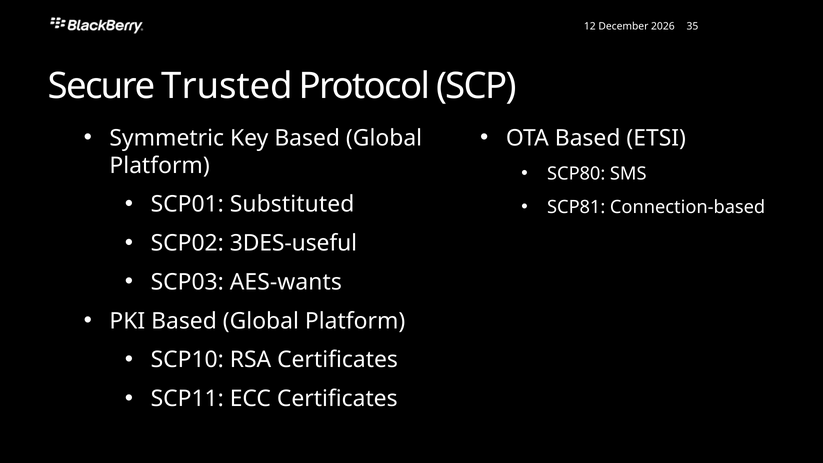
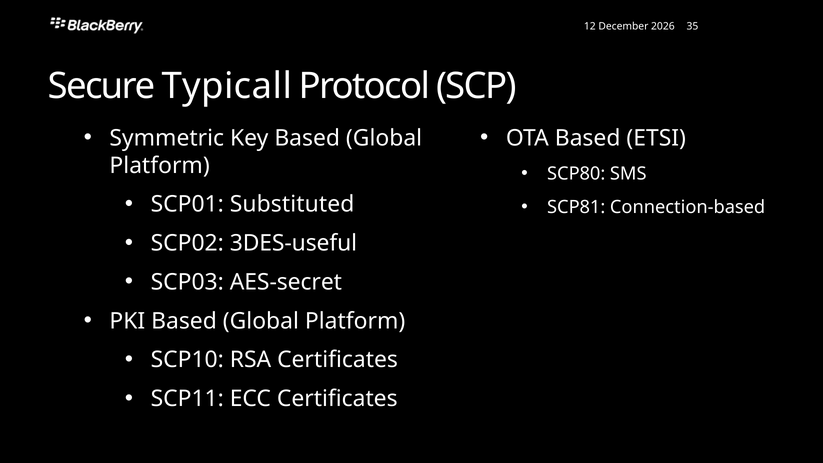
Trusted: Trusted -> Typicall (227, 86)
AES-wants: AES-wants -> AES-secret (286, 282)
